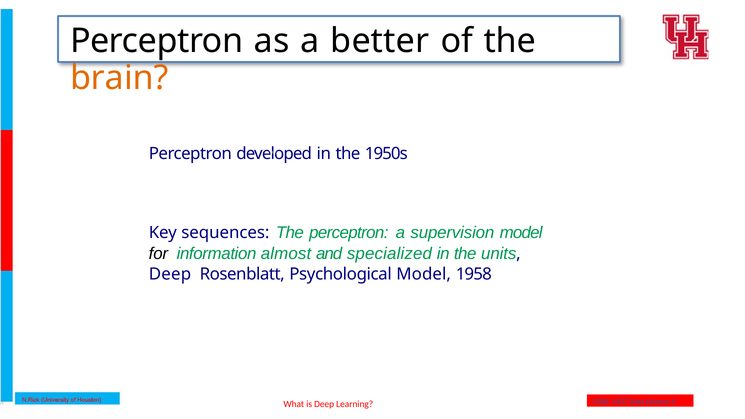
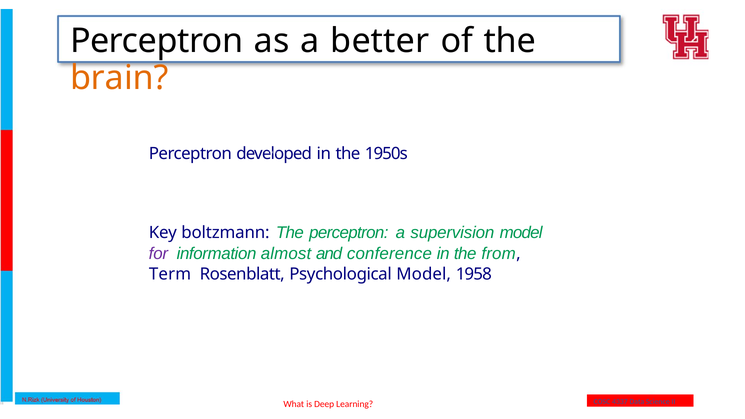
sequences: sequences -> boltzmann (225, 233)
for colour: black -> purple (158, 253)
specialized: specialized -> conference (389, 253)
units: units -> from (499, 253)
Deep: Deep -> Term (170, 274)
